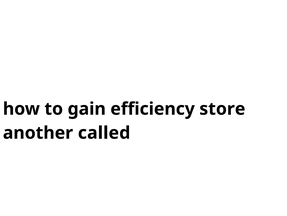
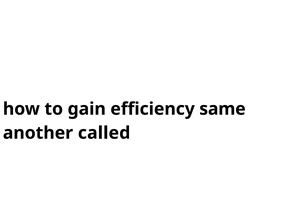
store: store -> same (222, 109)
